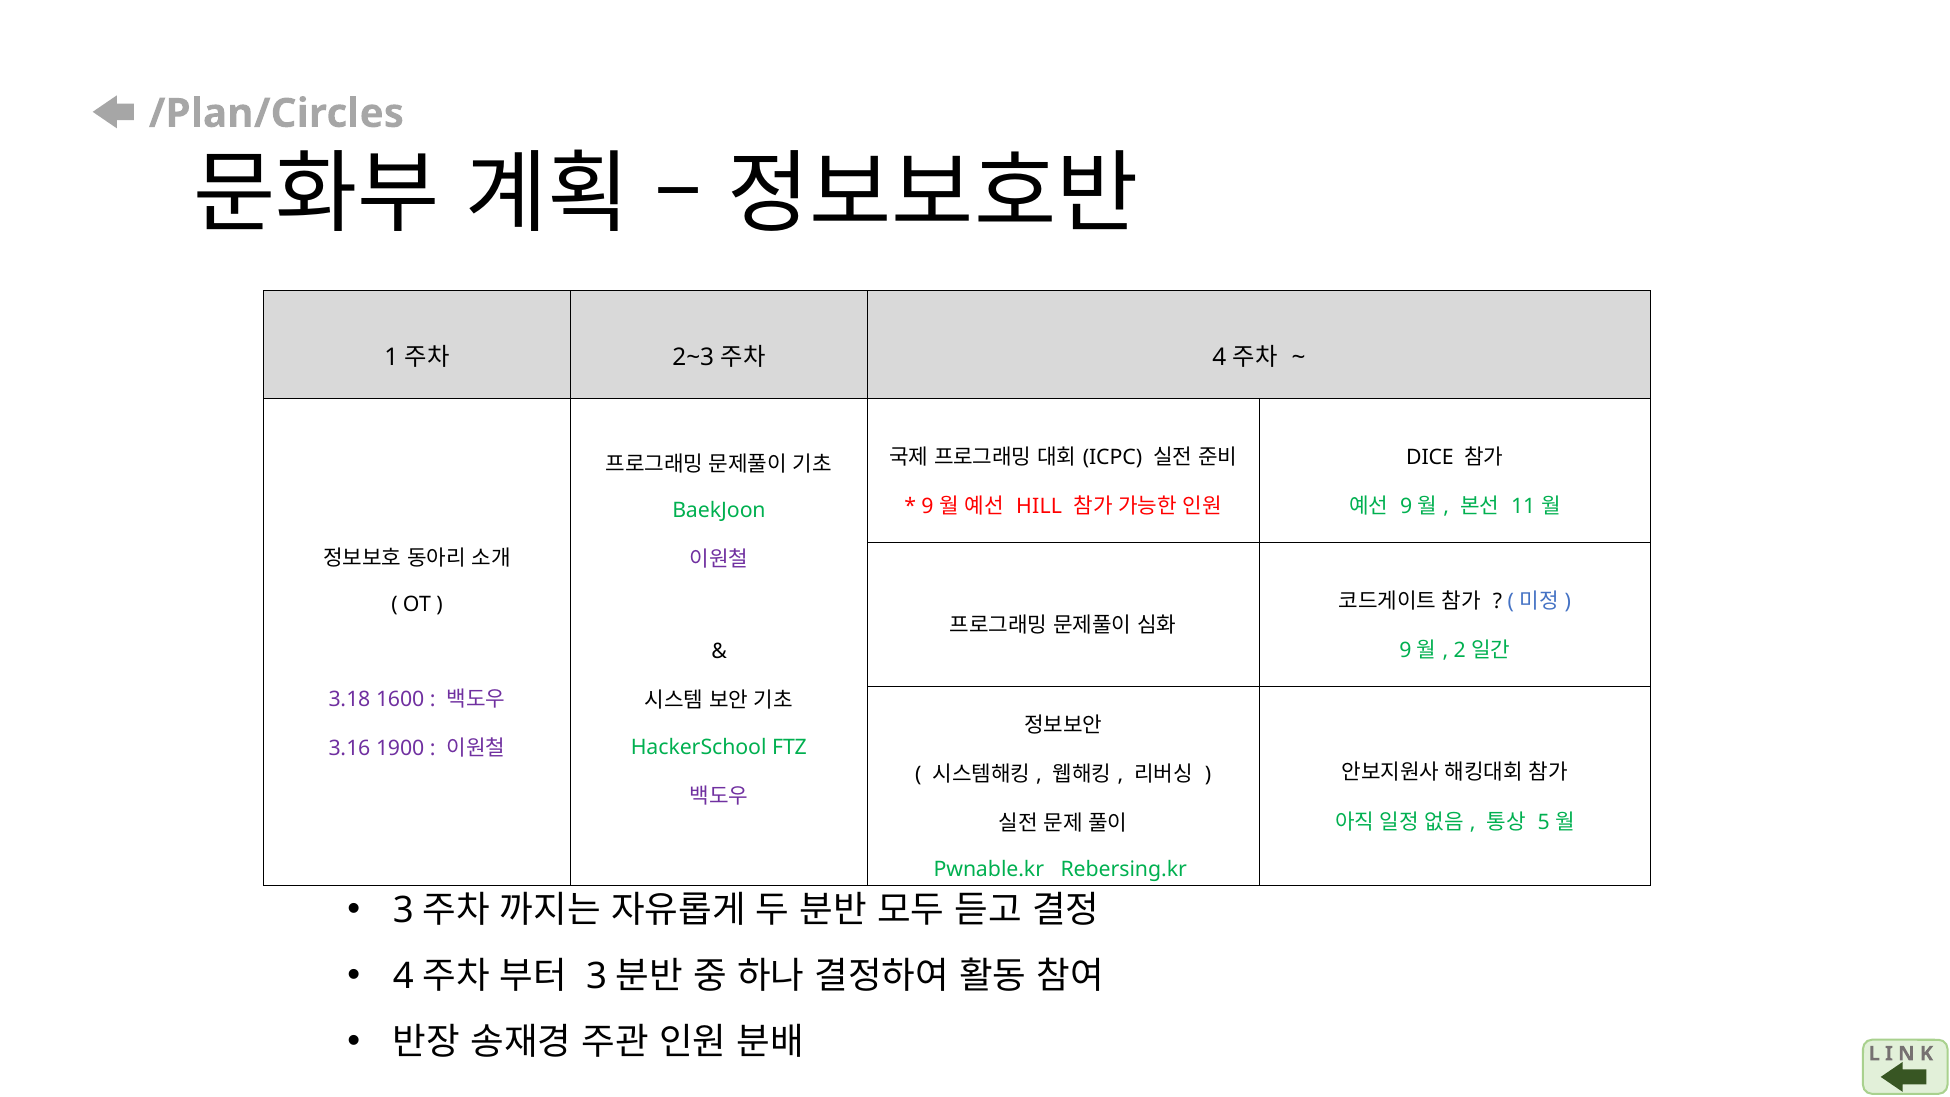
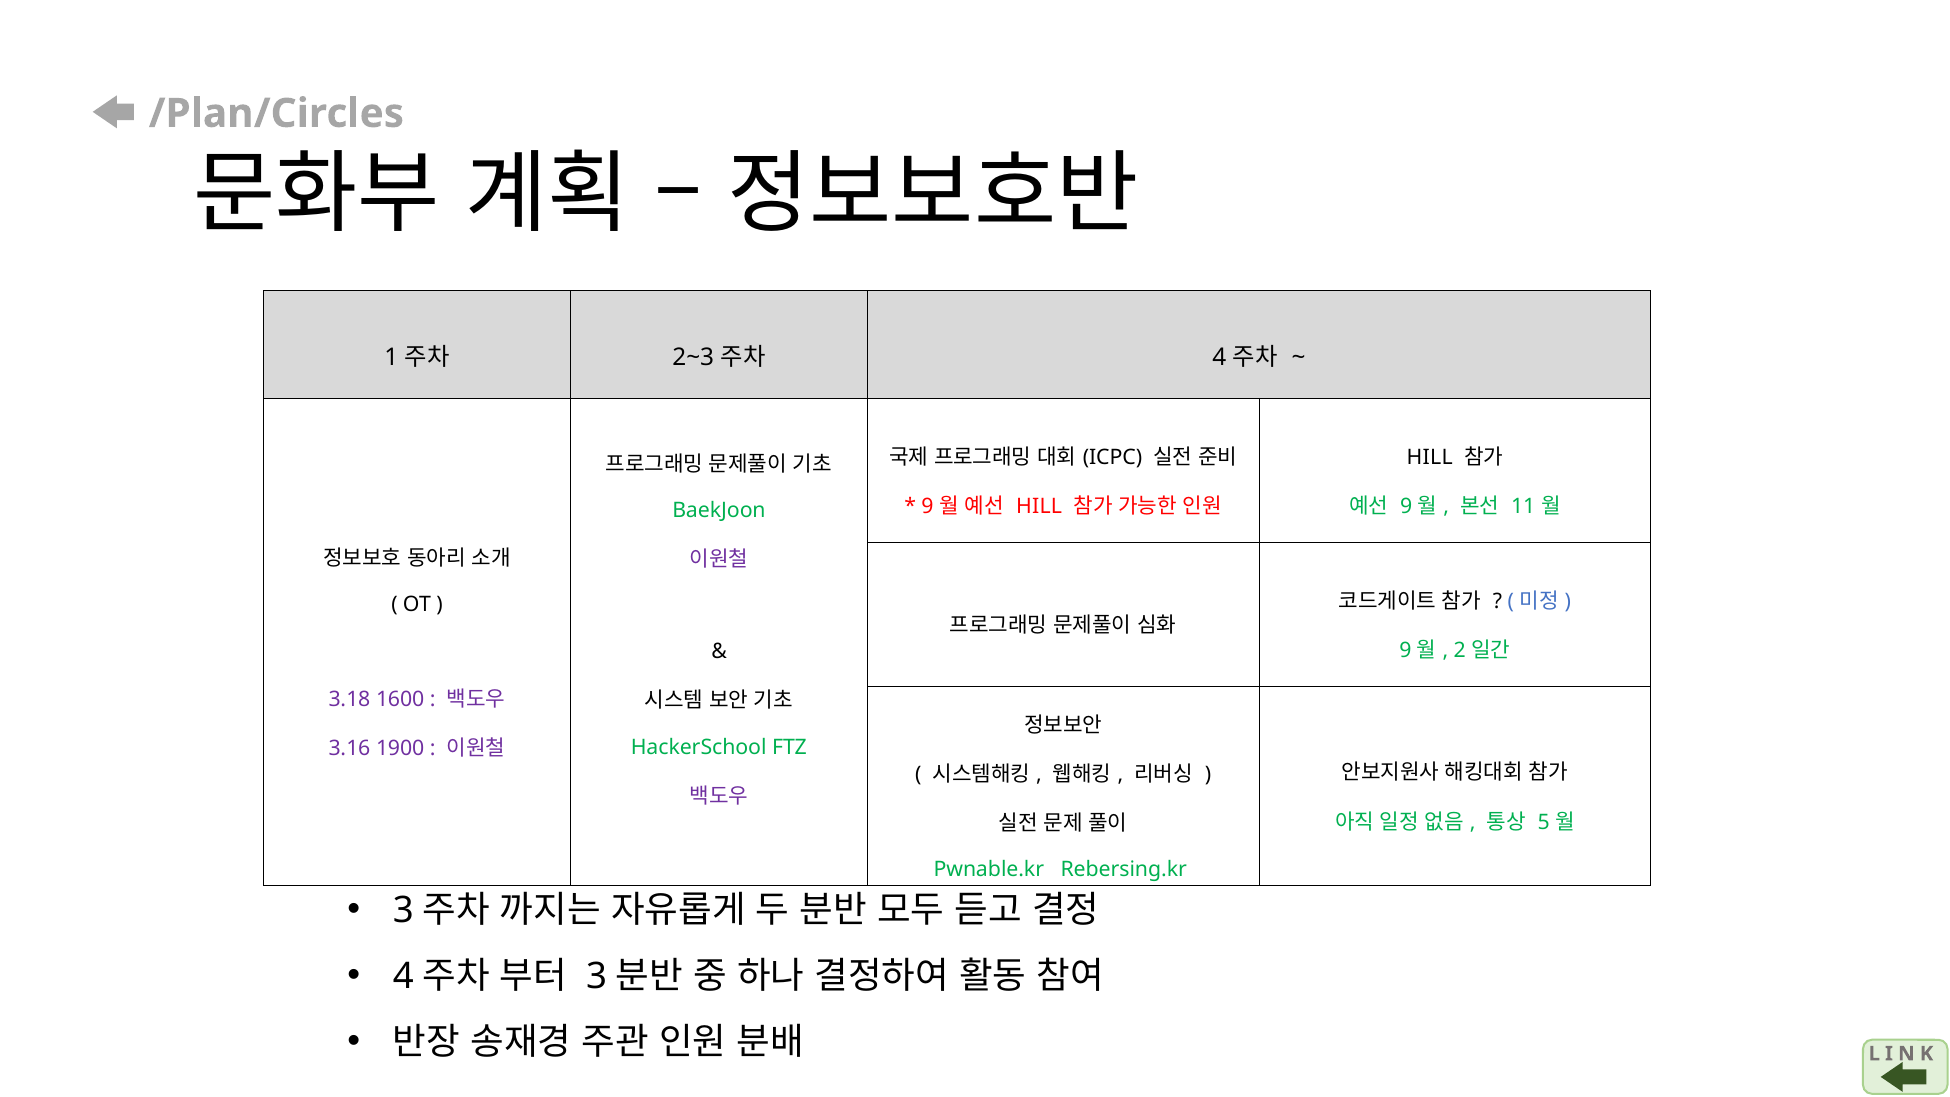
DICE: DICE -> HILL (1430, 457)
